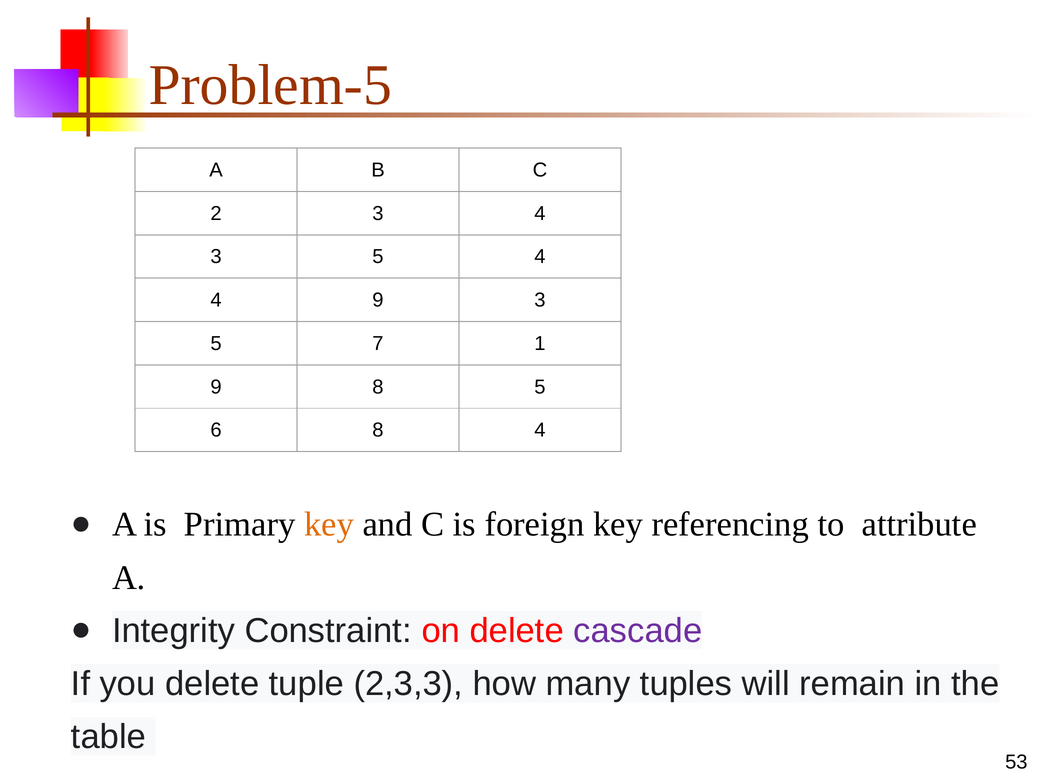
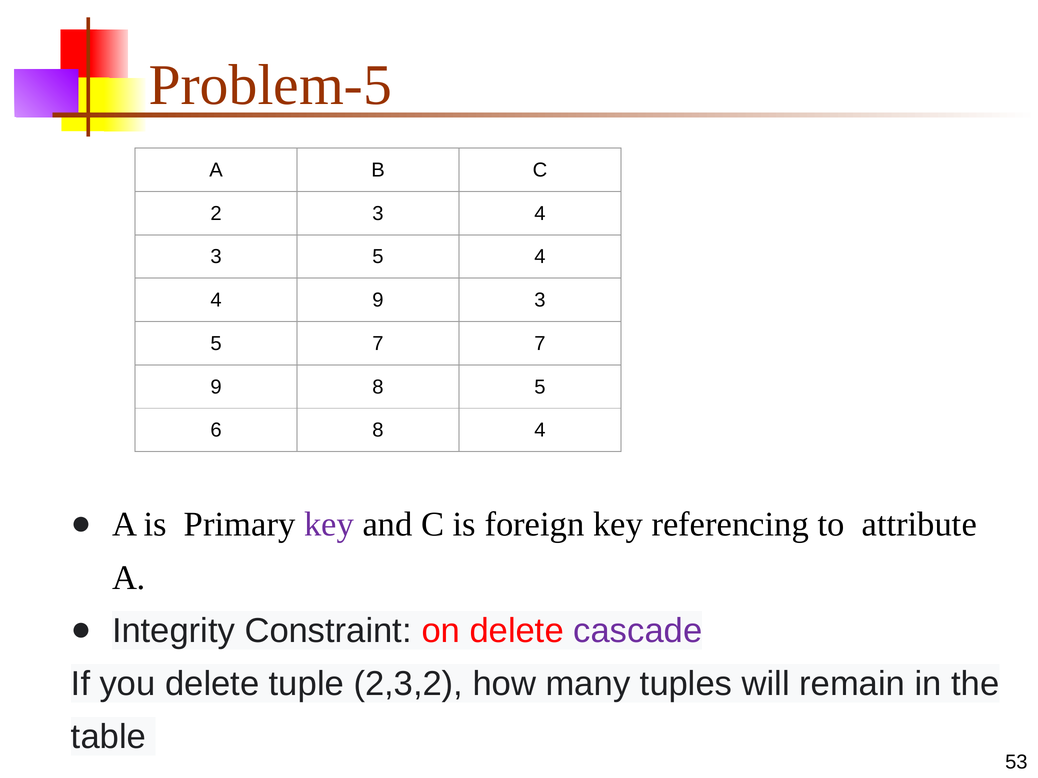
7 1: 1 -> 7 (540, 344)
key colour: orange -> purple (329, 525)
2,3,3: 2,3,3 -> 2,3,2 (408, 684)
